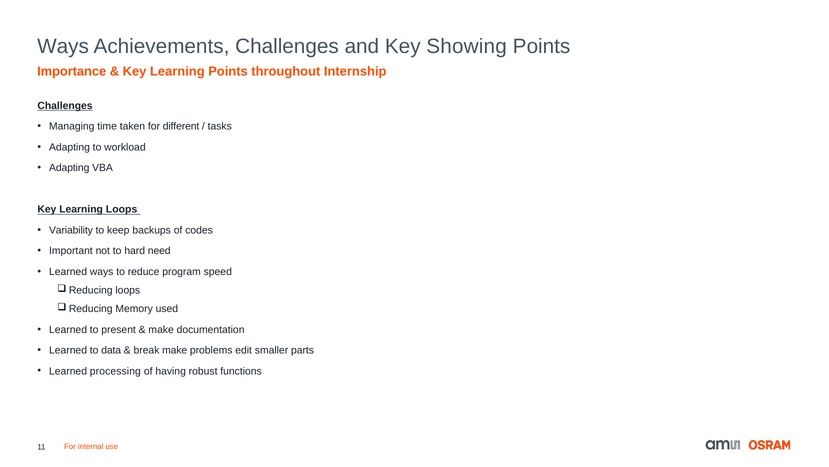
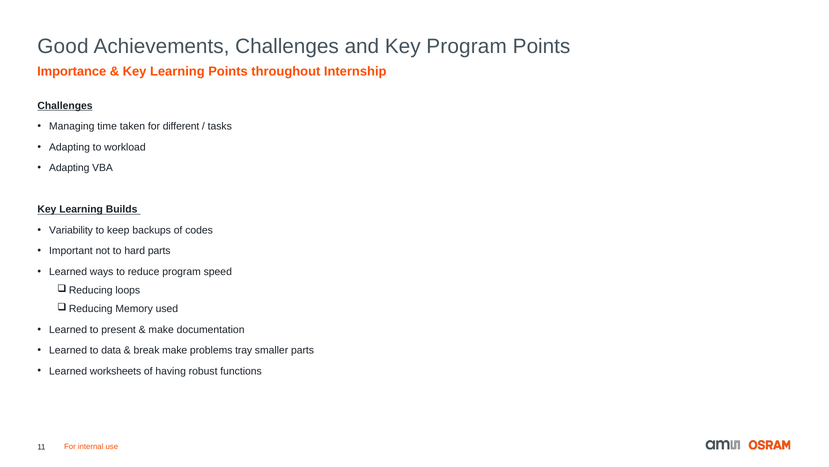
Ways: Ways -> Good (63, 46)
Key Showing: Showing -> Program (467, 46)
Learning Loops: Loops -> Builds (122, 209)
hard need: need -> parts (159, 251)
edit: edit -> tray (244, 350)
processing: processing -> worksheets (115, 371)
